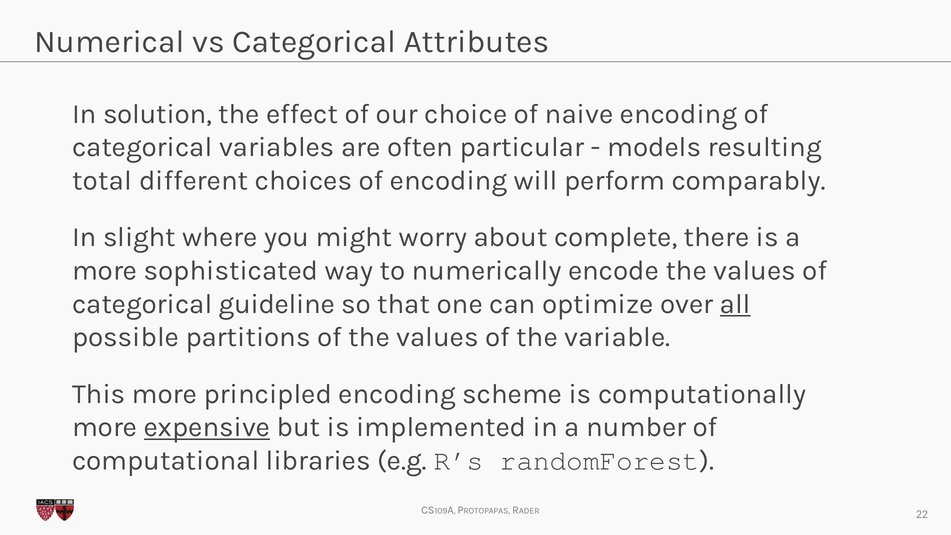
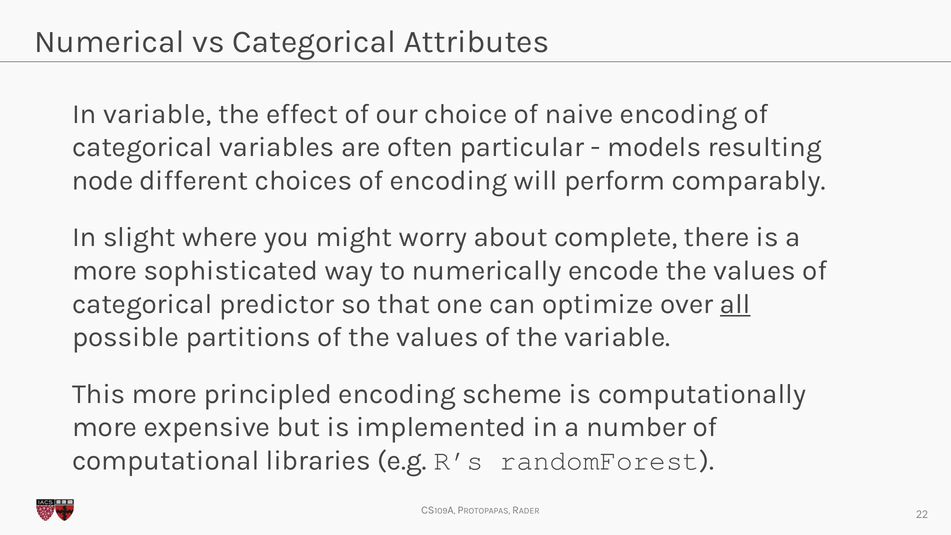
In solution: solution -> variable (157, 114)
total: total -> node (102, 181)
guideline: guideline -> predictor (277, 304)
expensive underline: present -> none (207, 427)
